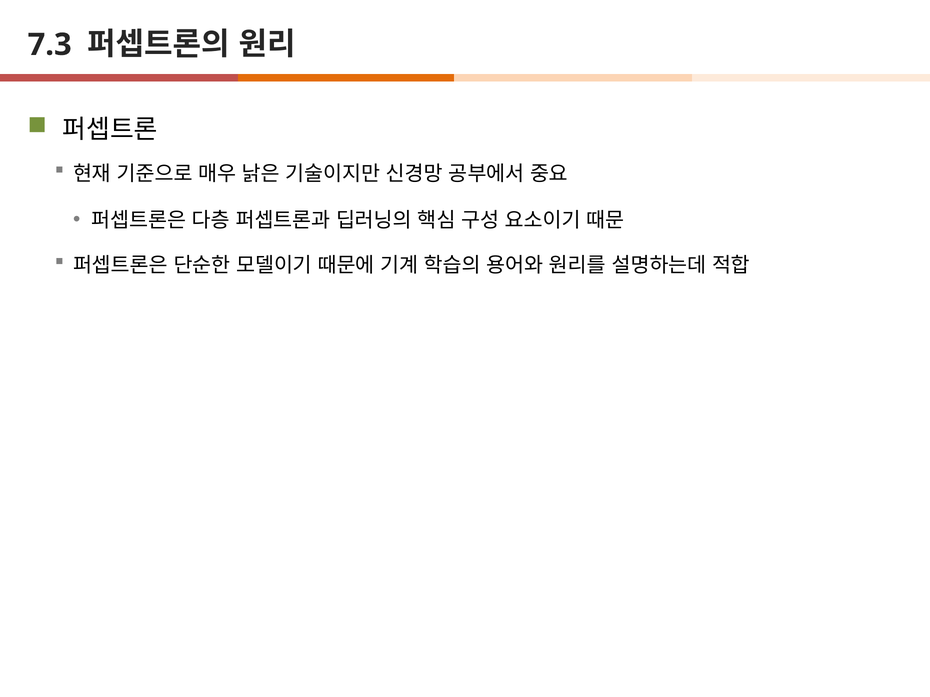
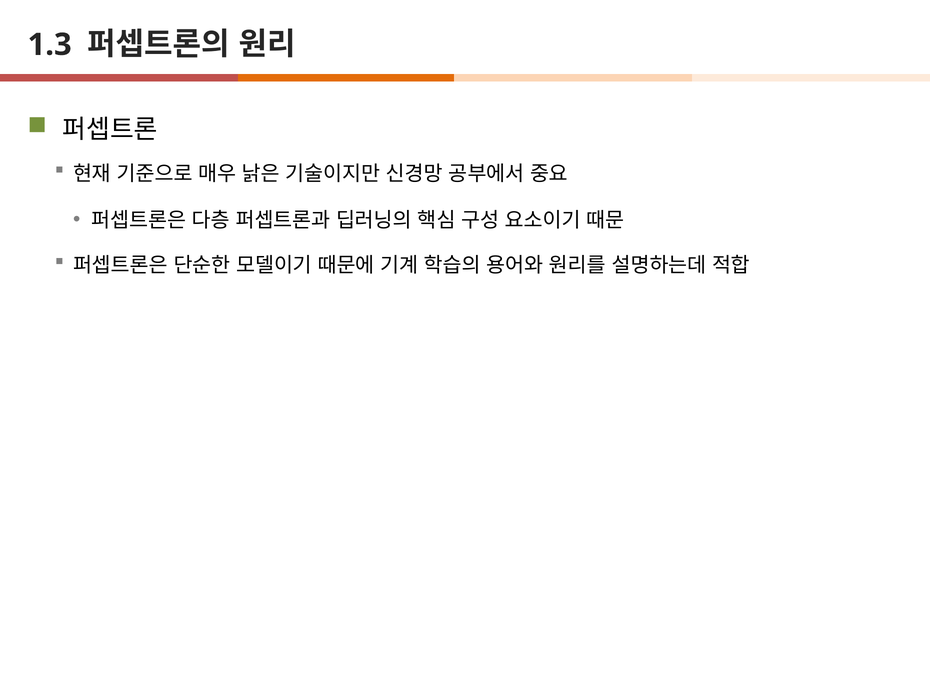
7.3: 7.3 -> 1.3 (50, 45)
